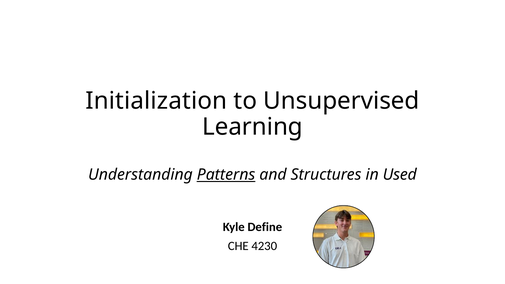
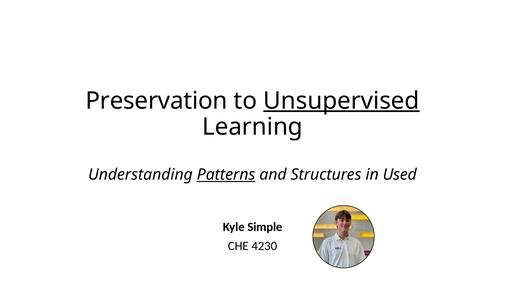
Initialization: Initialization -> Preservation (156, 101)
Unsupervised underline: none -> present (341, 101)
Define: Define -> Simple (265, 227)
